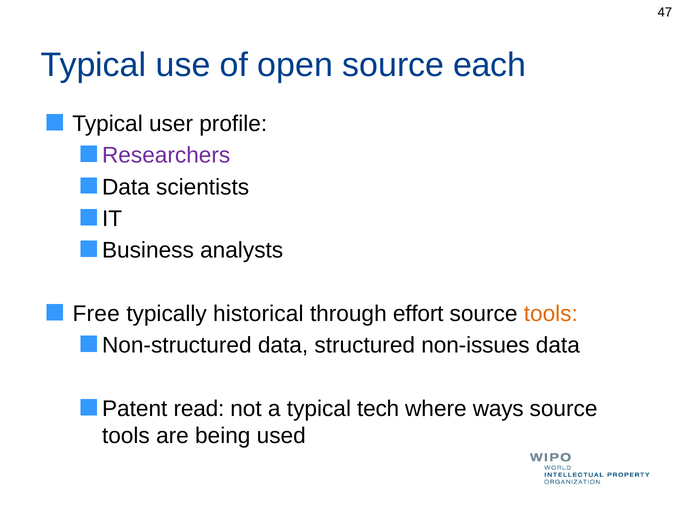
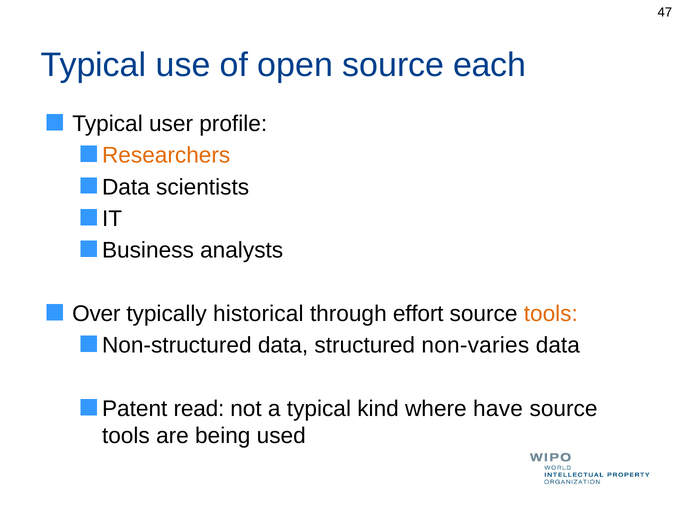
Researchers colour: purple -> orange (166, 156)
Free: Free -> Over (96, 314)
non-issues: non-issues -> non-varies (475, 346)
tech: tech -> kind (378, 409)
ways: ways -> have (498, 409)
